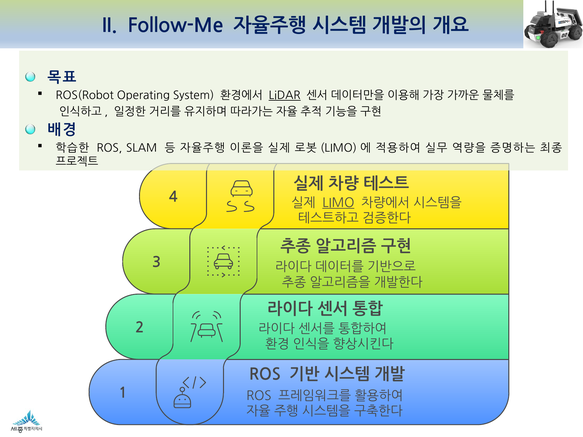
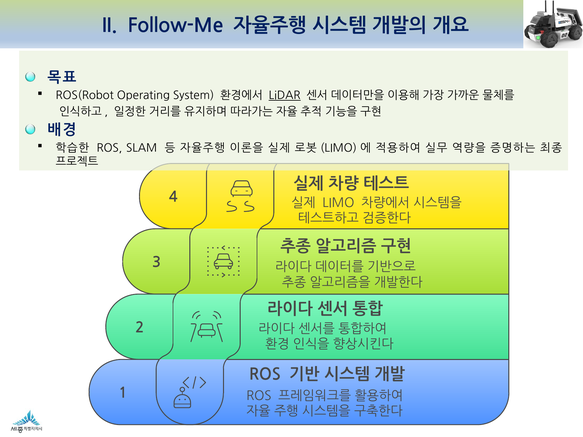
LIMO underline: present -> none (338, 203)
